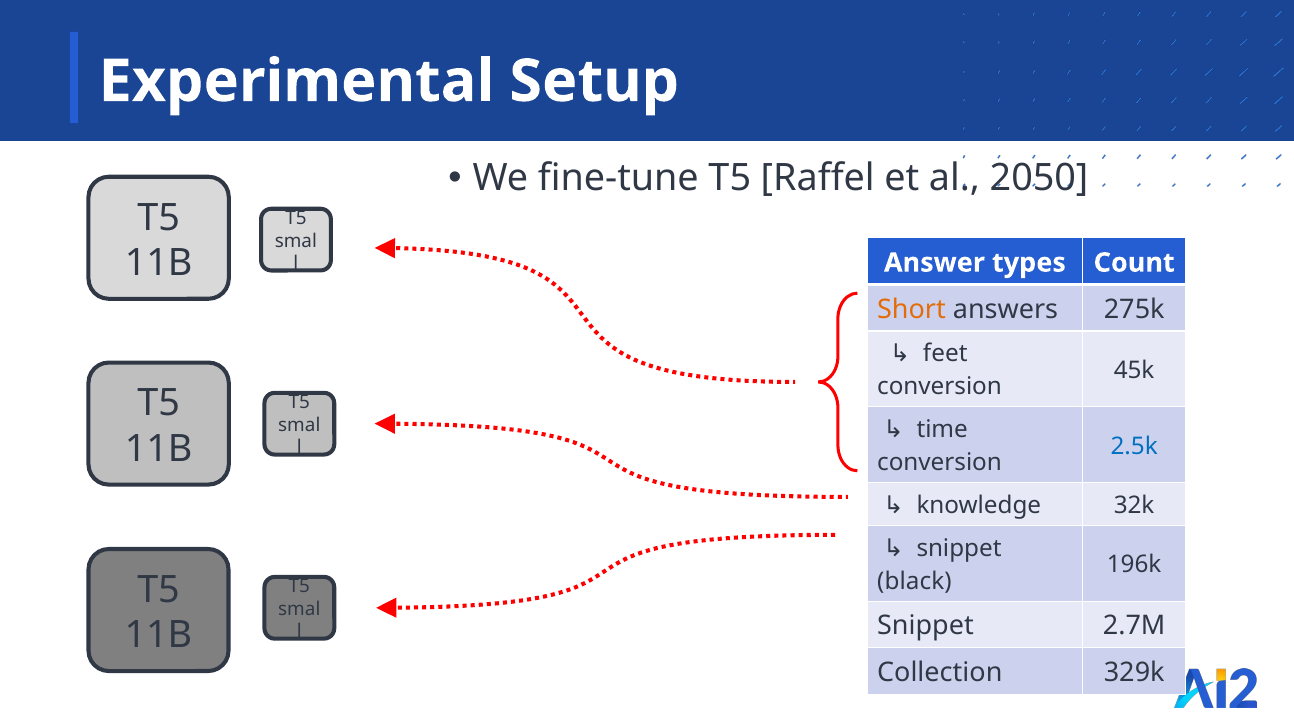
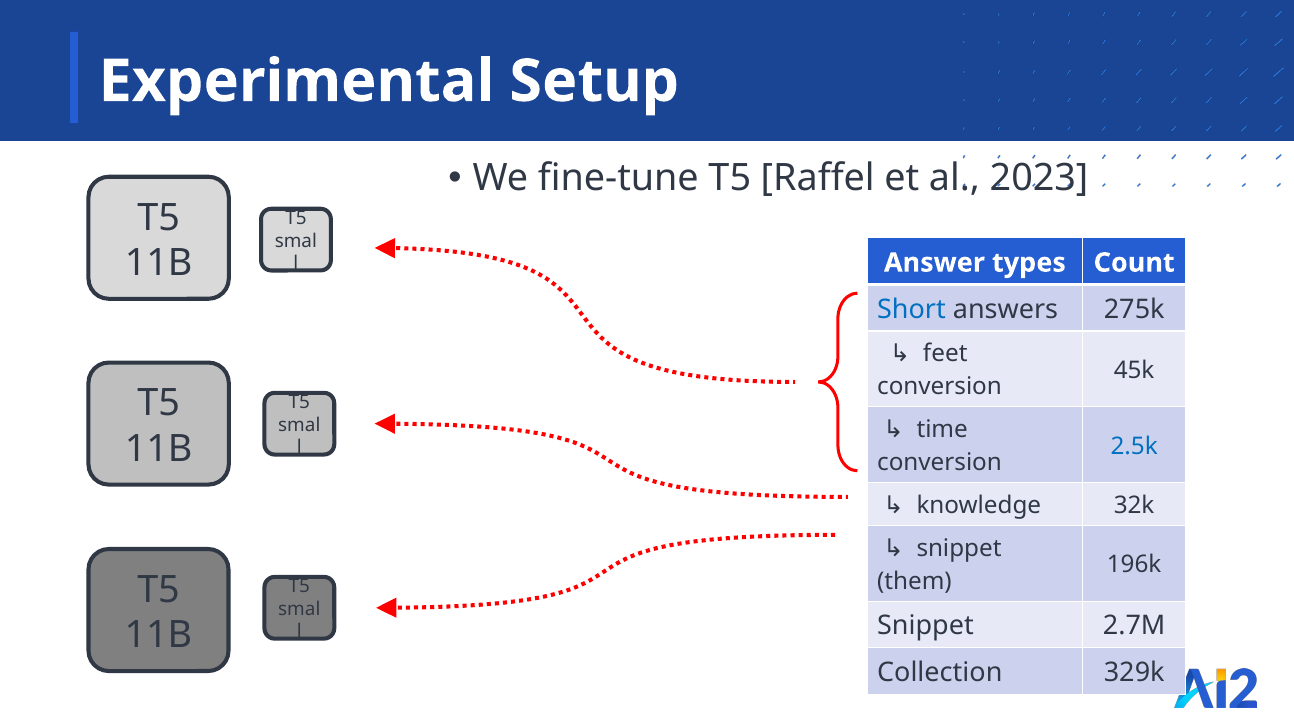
2050: 2050 -> 2023 (1039, 178)
Short colour: orange -> blue (912, 309)
black: black -> them (914, 581)
